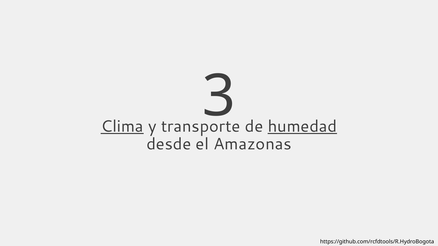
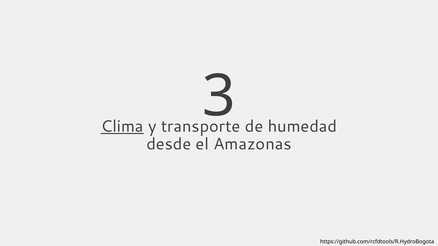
humedad underline: present -> none (302, 127)
